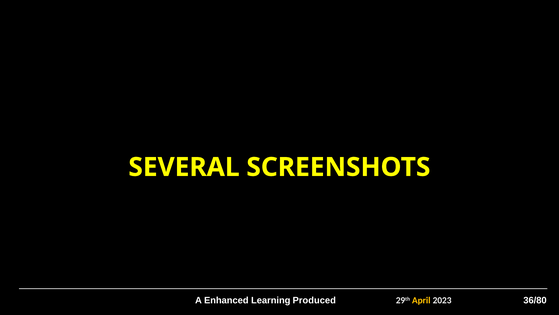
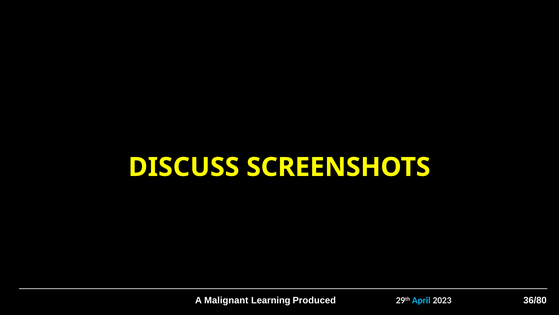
SEVERAL: SEVERAL -> DISCUSS (184, 167)
Enhanced: Enhanced -> Malignant (226, 300)
April colour: yellow -> light blue (421, 300)
